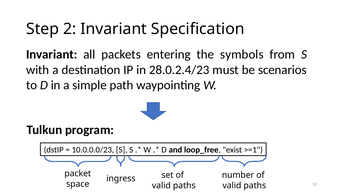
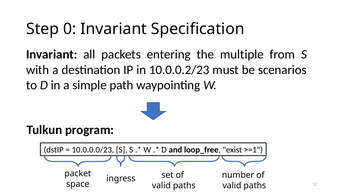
2: 2 -> 0 (70, 29)
symbols: symbols -> multiple (242, 54)
28.0.2.4/23: 28.0.2.4/23 -> 10.0.0.2/23 (179, 70)
